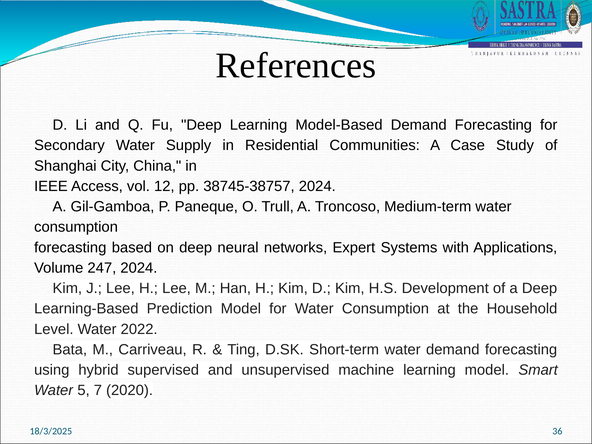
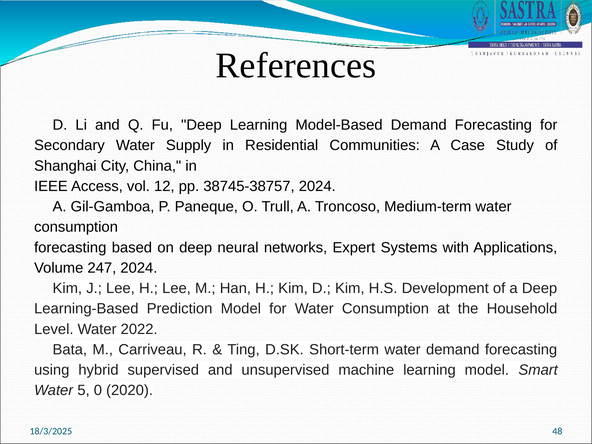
7: 7 -> 0 (98, 390)
36: 36 -> 48 (557, 431)
